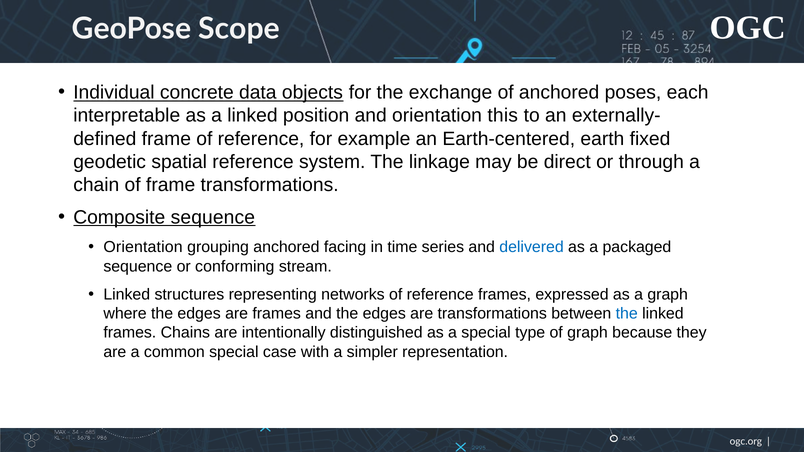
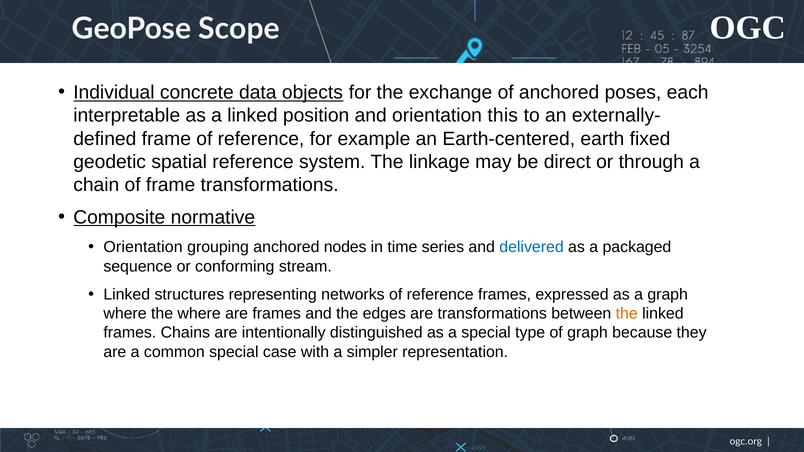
Composite sequence: sequence -> normative (213, 217)
facing: facing -> nodes (345, 247)
where the edges: edges -> where (199, 314)
the colour: blue -> orange (627, 314)
